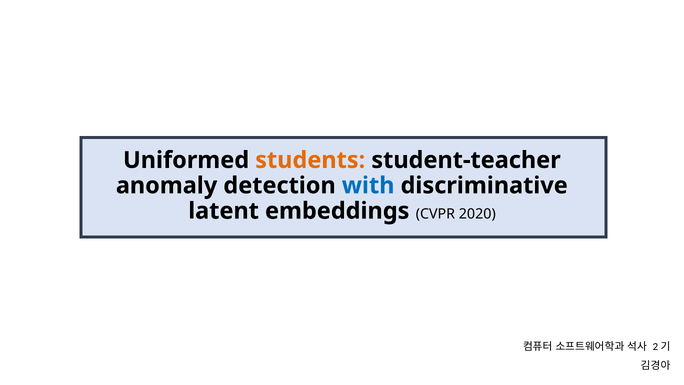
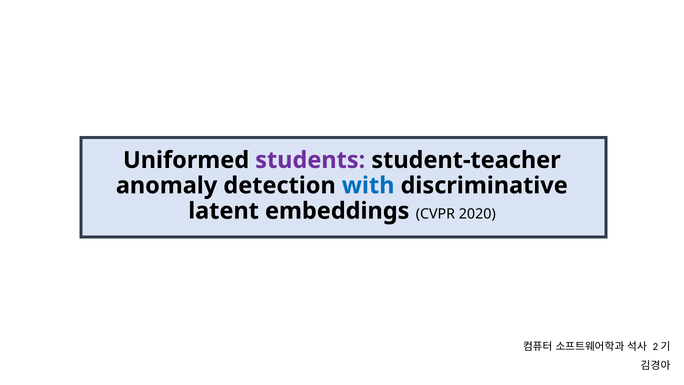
students colour: orange -> purple (310, 160)
